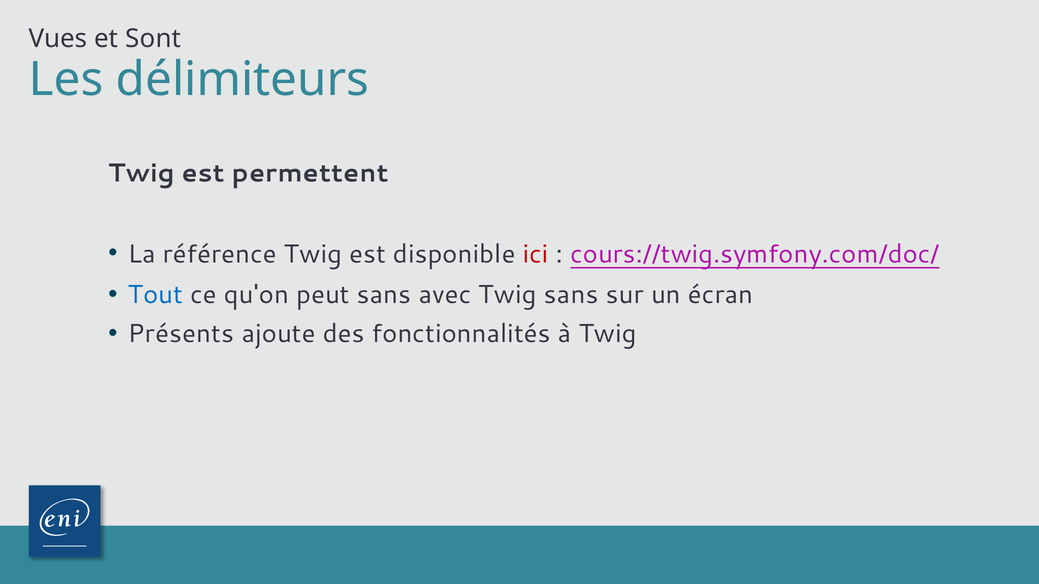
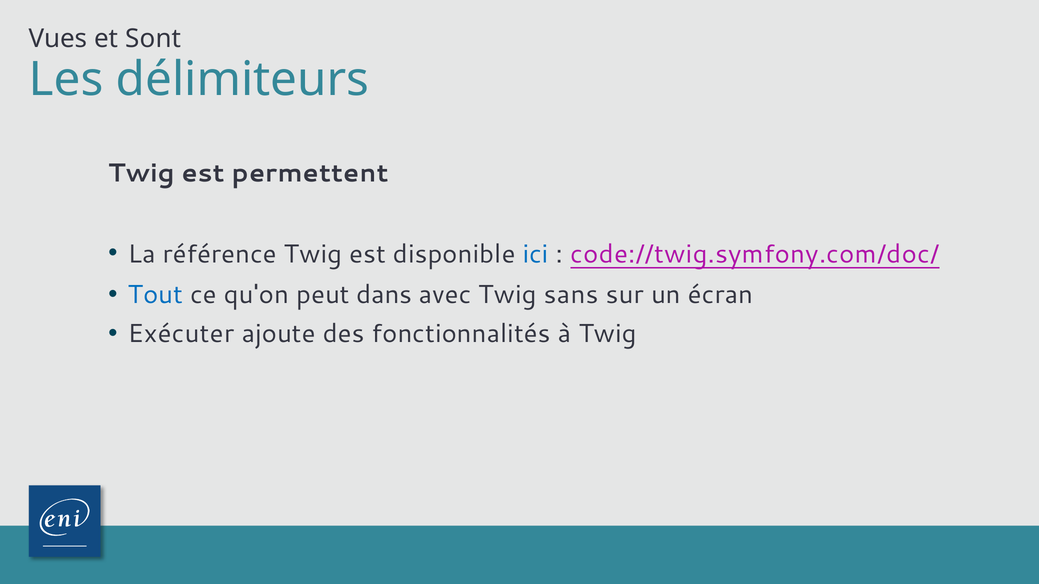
ici colour: red -> blue (536, 255)
cours://twig.symfony.com/doc/: cours://twig.symfony.com/doc/ -> code://twig.symfony.com/doc/ (755, 255)
peut sans: sans -> dans (384, 295)
Présents: Présents -> Exécuter (181, 334)
